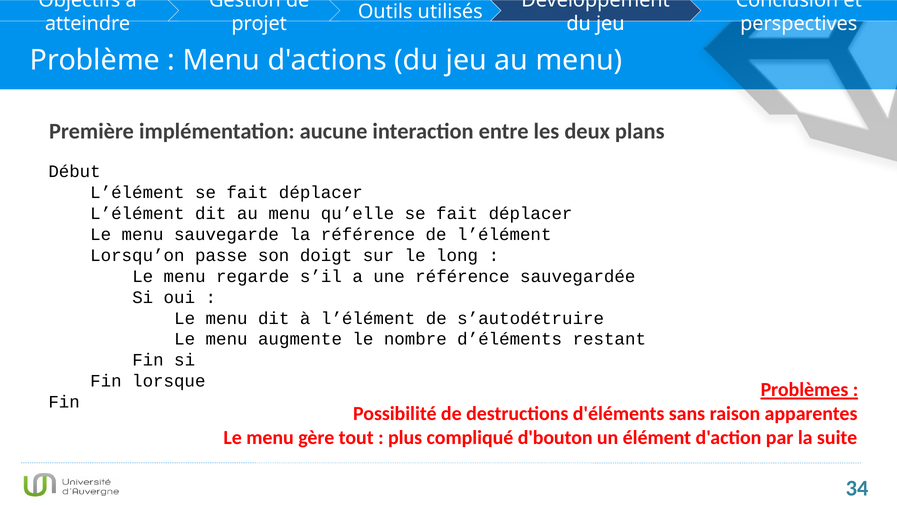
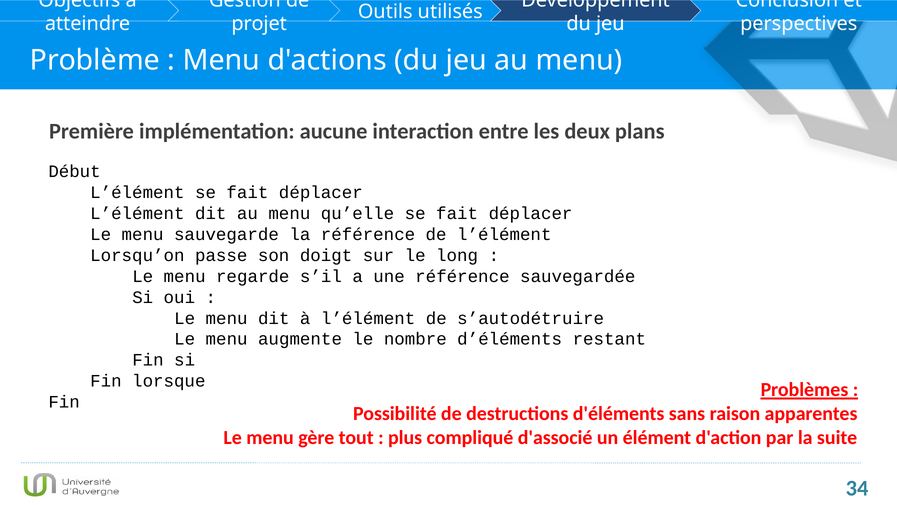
d'bouton: d'bouton -> d'associé (555, 437)
